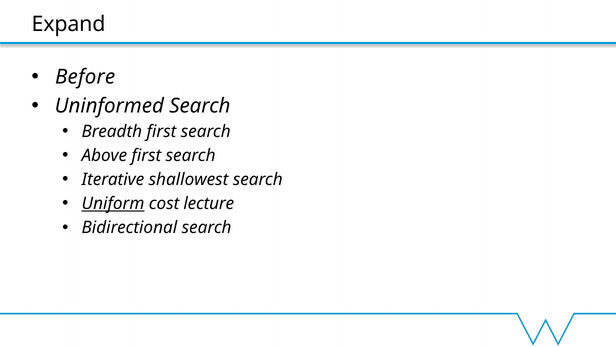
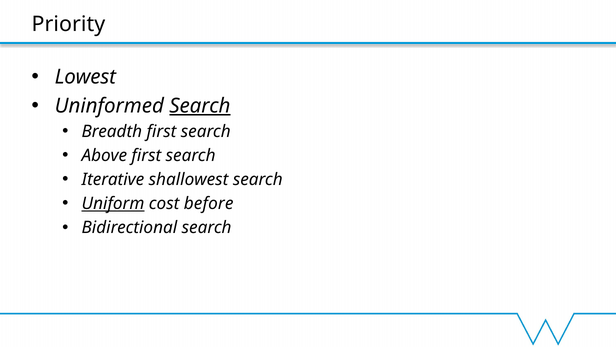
Expand: Expand -> Priority (68, 24)
Before: Before -> Lowest (85, 77)
Search underline: none -> present (200, 106)
lecture: lecture -> before (209, 204)
